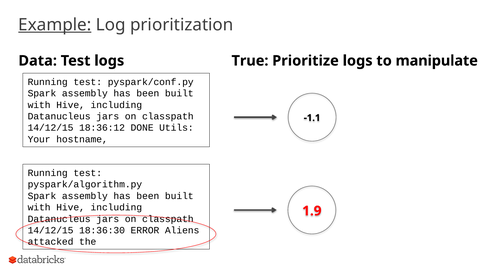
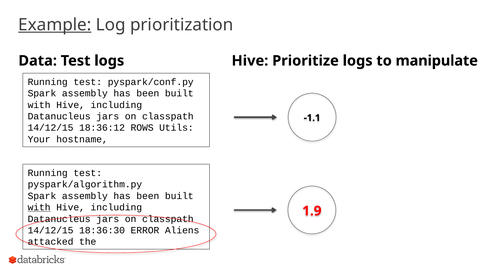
True: True -> Hive (250, 61)
DONE: DONE -> ROWS (142, 128)
with underline: none -> present (39, 207)
